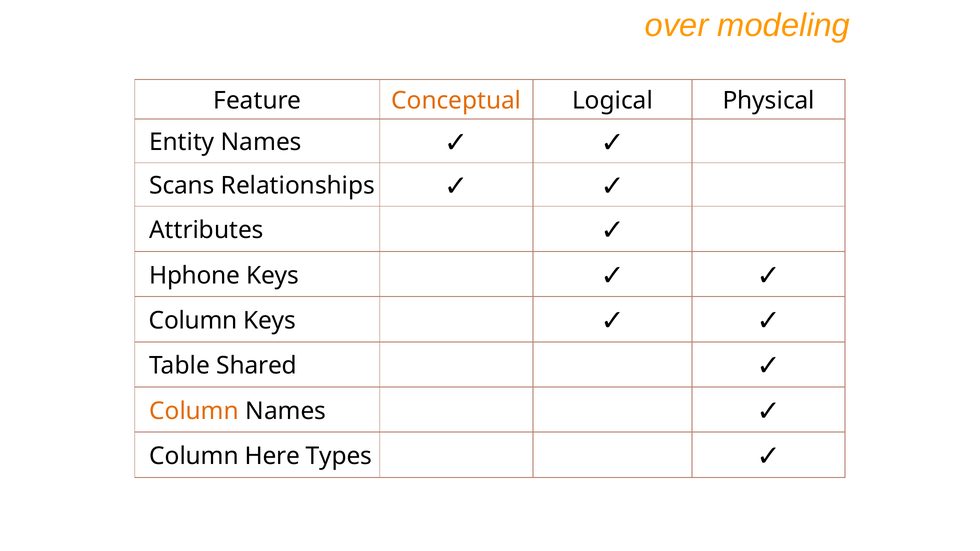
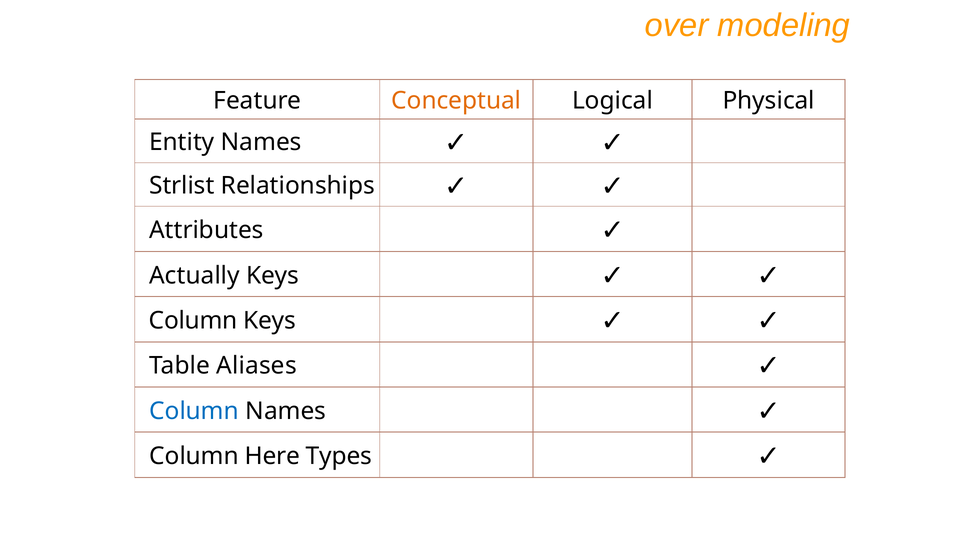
Scans: Scans -> Strlist (182, 186)
Hphone: Hphone -> Actually (195, 276)
Shared: Shared -> Aliases (256, 366)
Column colour: orange -> blue (194, 411)
